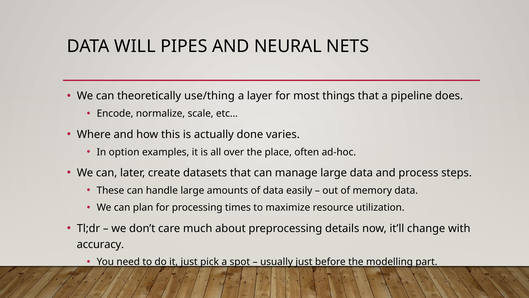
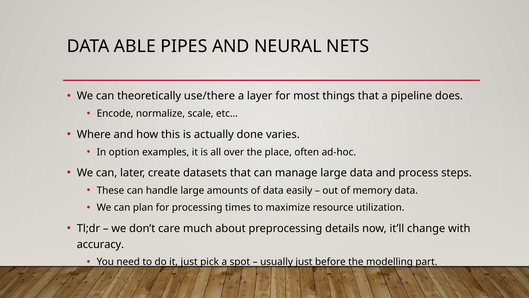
WILL: WILL -> ABLE (135, 46)
use/thing: use/thing -> use/there (209, 96)
